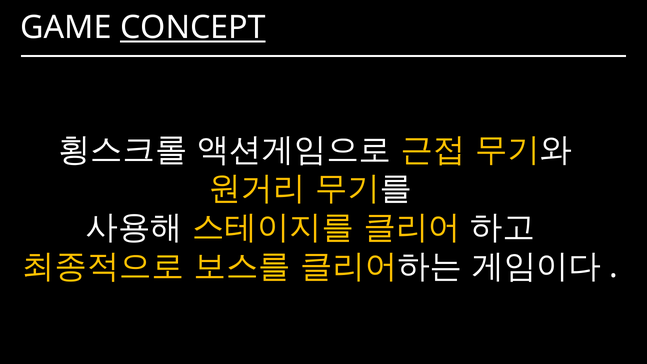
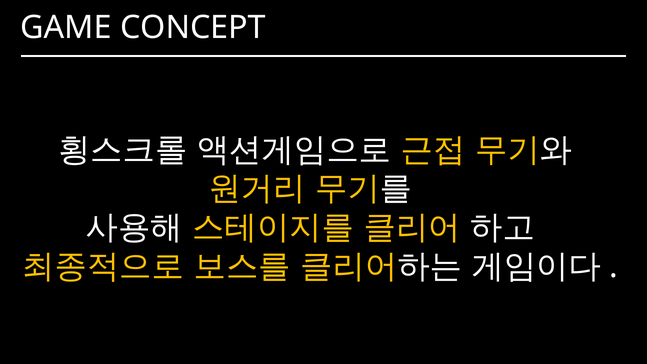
CONCEPT underline: present -> none (193, 28)
